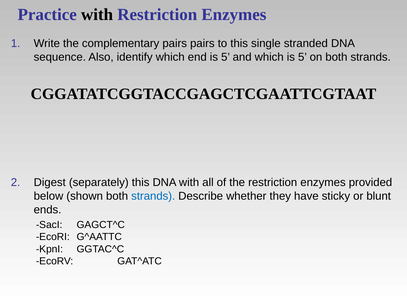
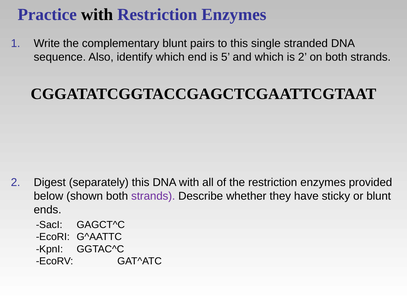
complementary pairs: pairs -> blunt (175, 44)
which is 5: 5 -> 2 (302, 57)
strands colour: blue -> purple (153, 196)
